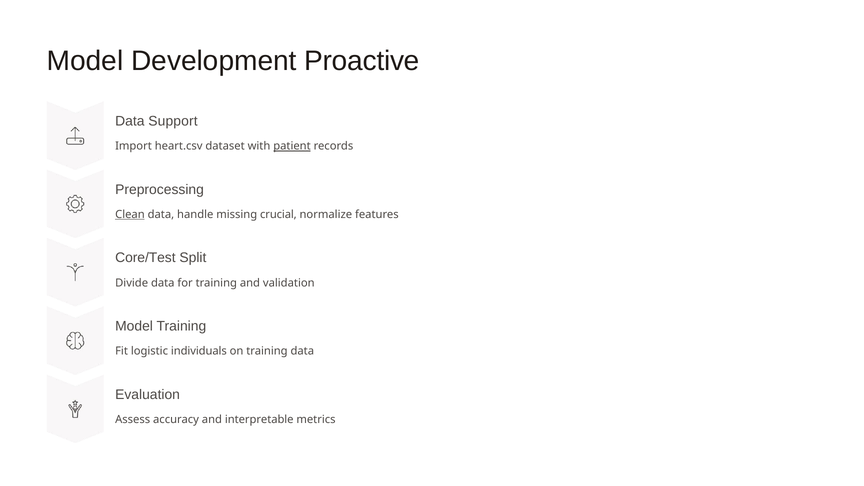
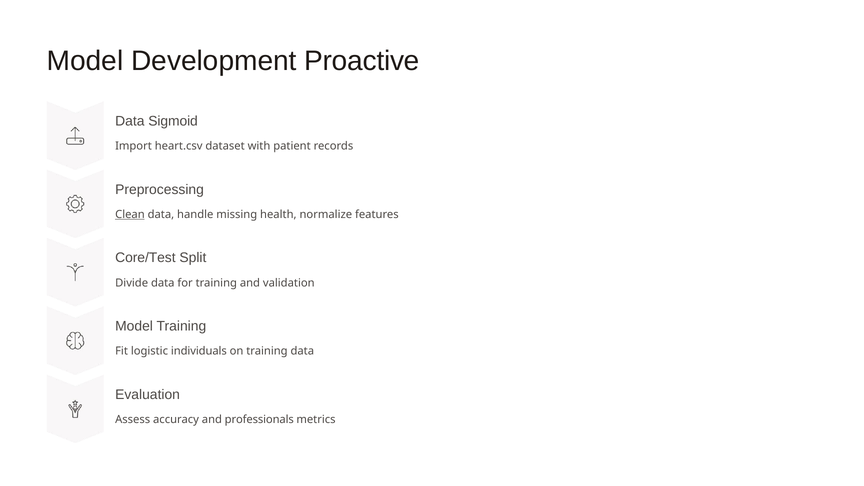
Support: Support -> Sigmoid (173, 121)
patient underline: present -> none (292, 146)
crucial: crucial -> health (278, 215)
interpretable: interpretable -> professionals (259, 420)
